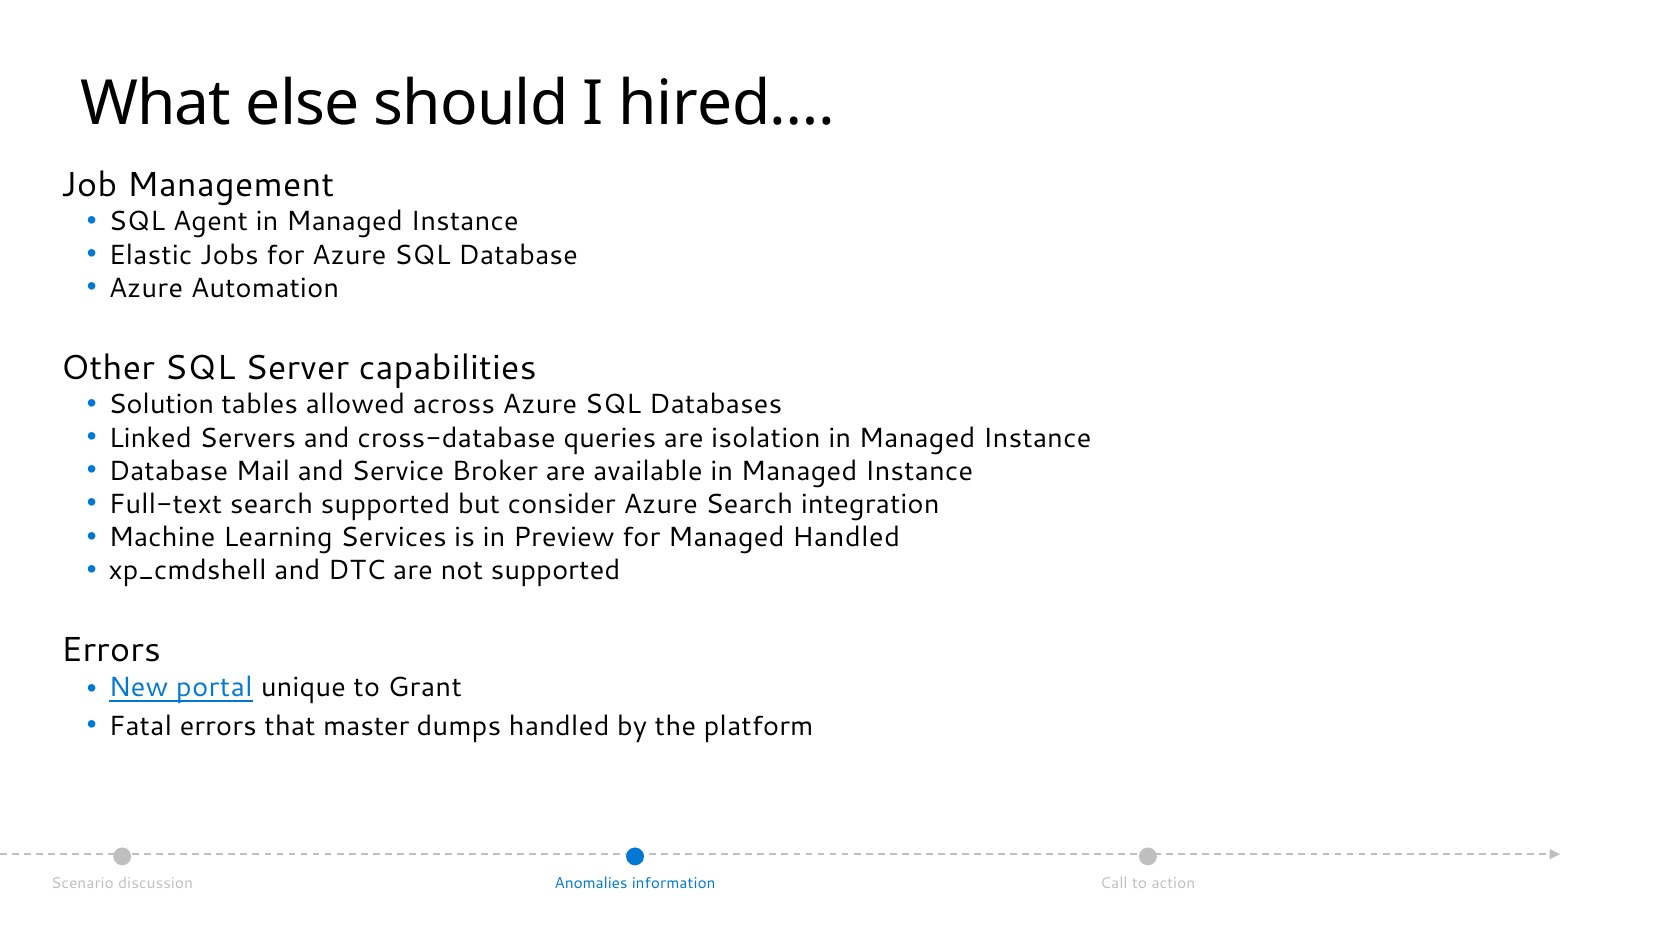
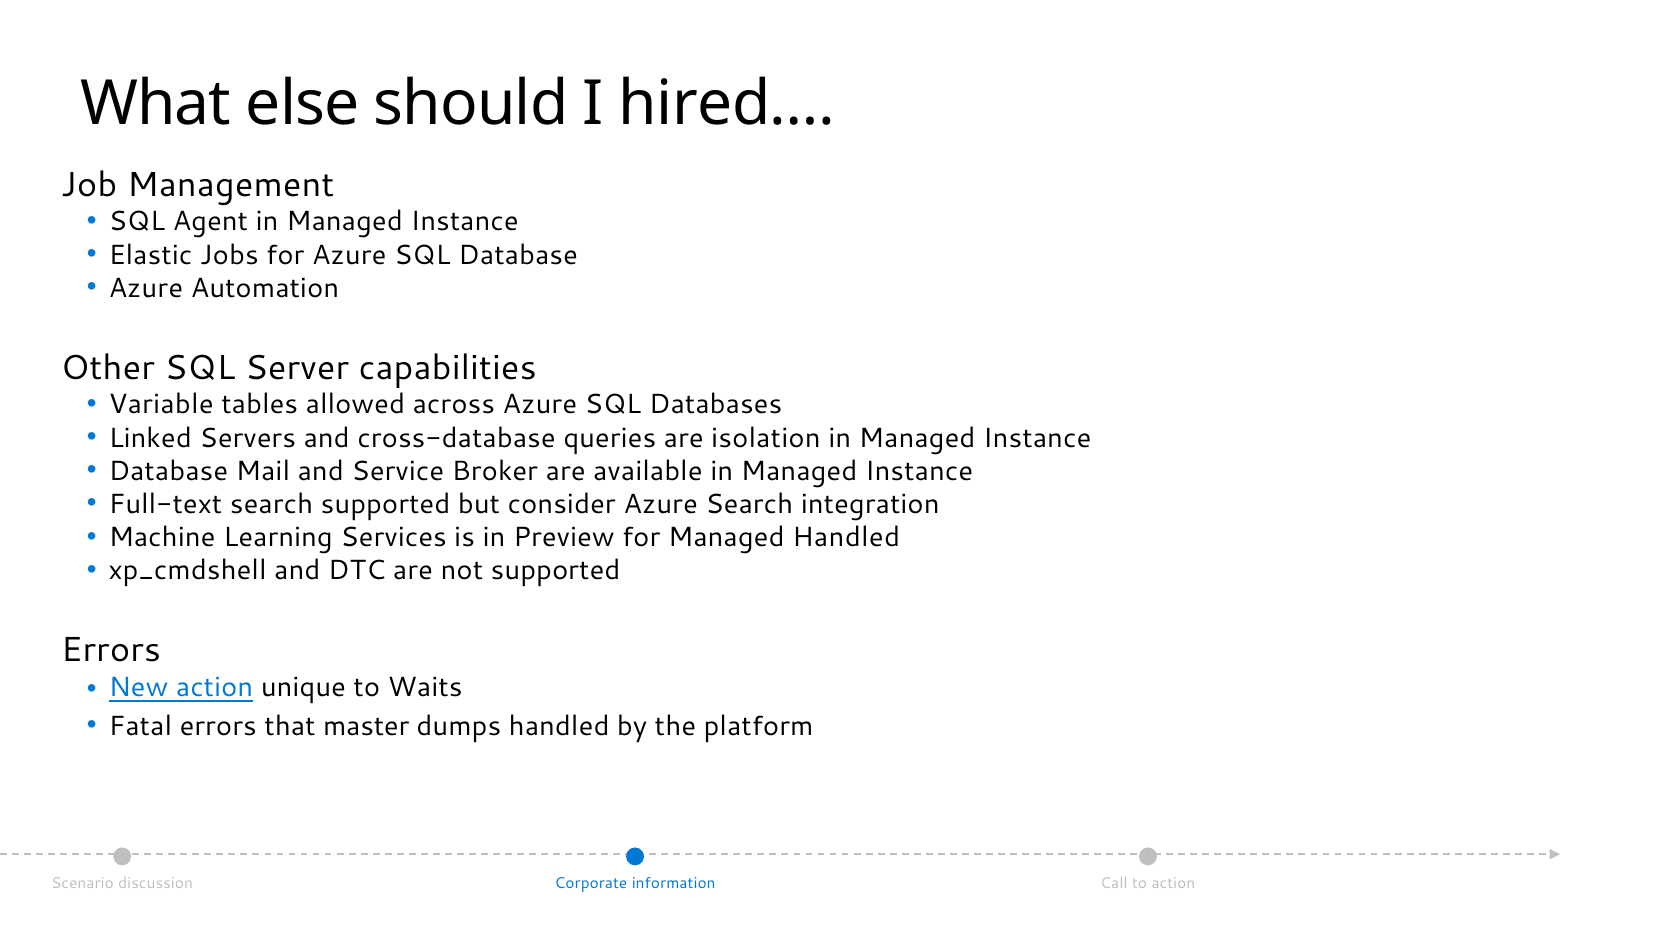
Solution: Solution -> Variable (161, 405)
New portal: portal -> action (215, 687)
Grant: Grant -> Waits (425, 687)
Anomalies: Anomalies -> Corporate (591, 883)
